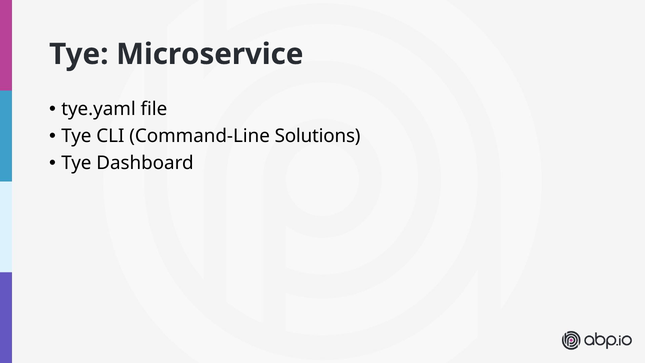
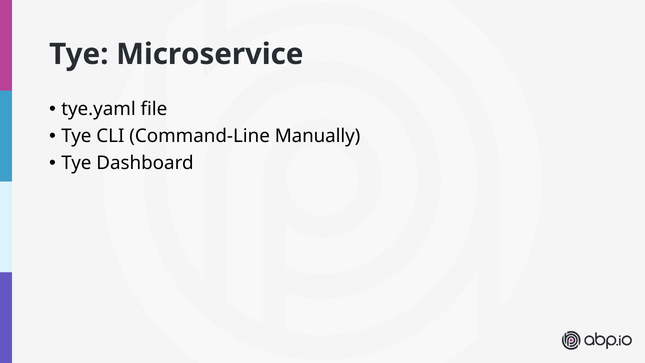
Solutions: Solutions -> Manually (318, 136)
